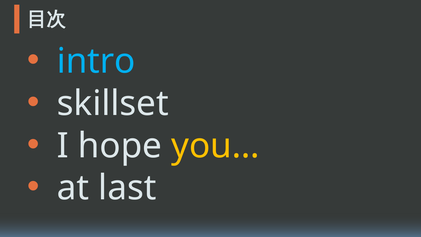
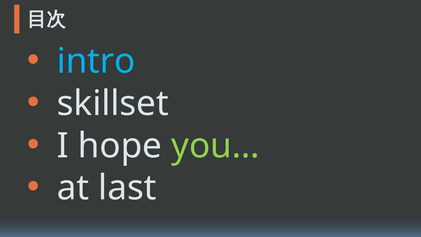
you… colour: yellow -> light green (215, 146)
